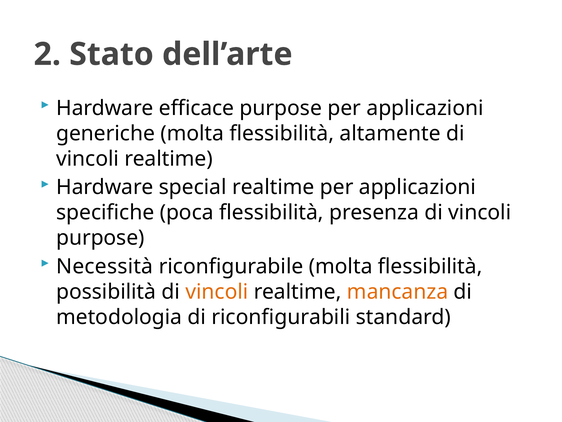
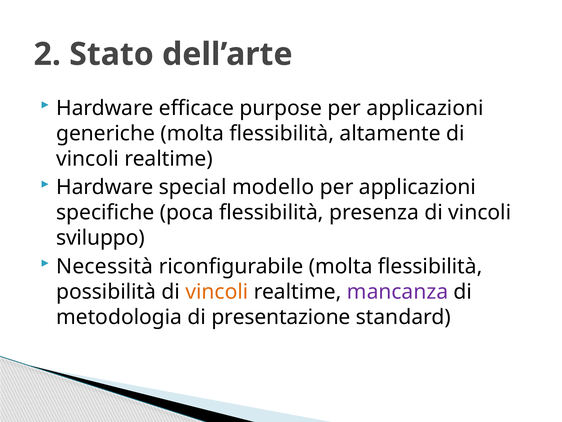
special realtime: realtime -> modello (273, 187)
purpose: purpose -> sviluppo (100, 238)
mancanza colour: orange -> purple (398, 291)
riconfigurabili: riconfigurabili -> presentazione (281, 317)
